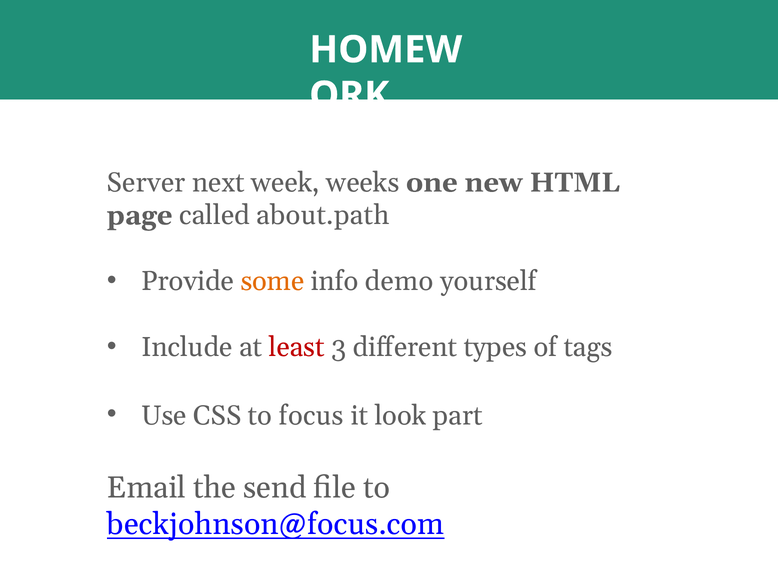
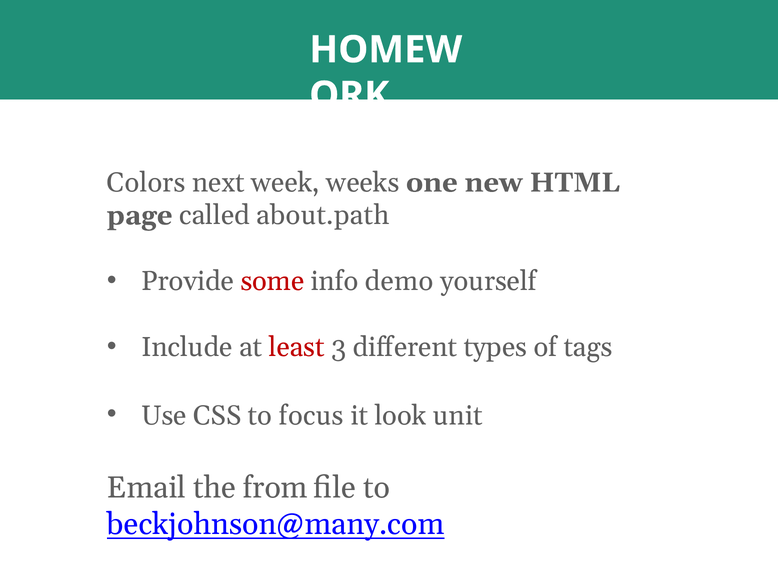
Server: Server -> Colors (146, 182)
some colour: orange -> red (272, 281)
part: part -> unit (458, 415)
send: send -> from (275, 487)
beckjohnson@focus.com: beckjohnson@focus.com -> beckjohnson@many.com (276, 524)
